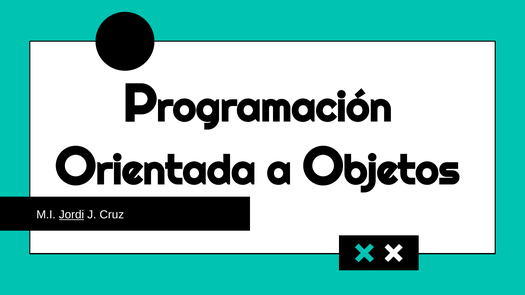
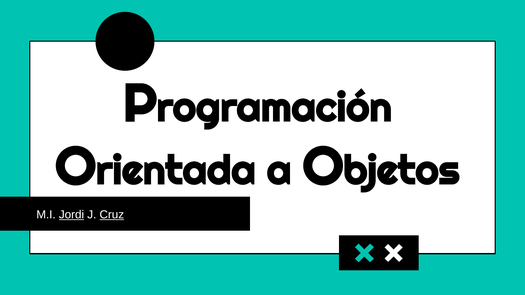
Cruz underline: none -> present (112, 215)
